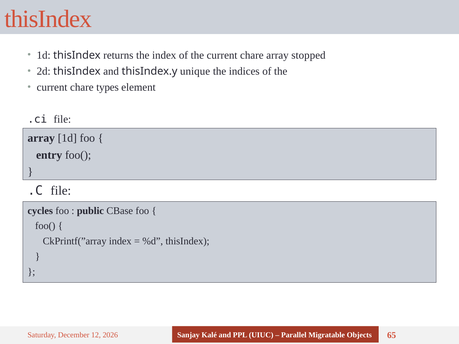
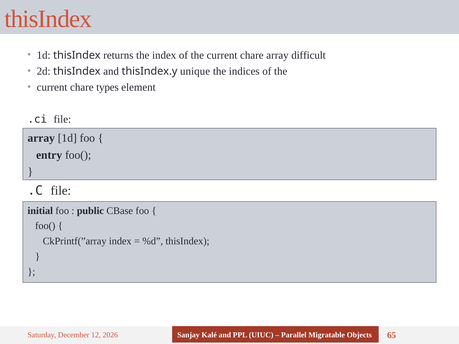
stopped: stopped -> difficult (309, 55)
cycles: cycles -> initial (40, 211)
